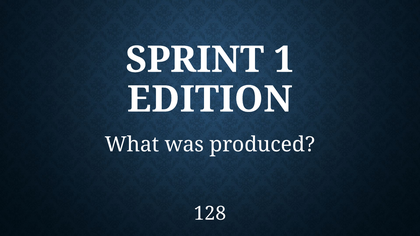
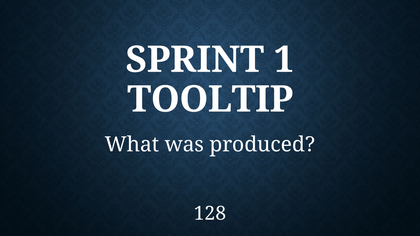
EDITION: EDITION -> TOOLTIP (210, 100)
